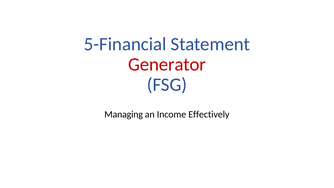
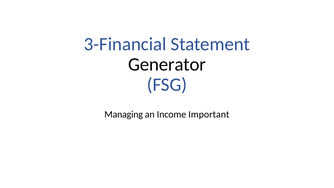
5-Financial: 5-Financial -> 3-Financial (125, 44)
Generator colour: red -> black (167, 64)
Effectively: Effectively -> Important (209, 114)
